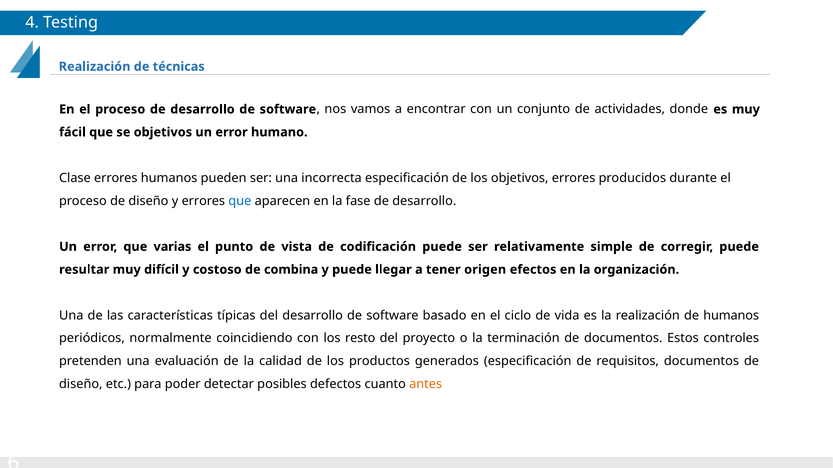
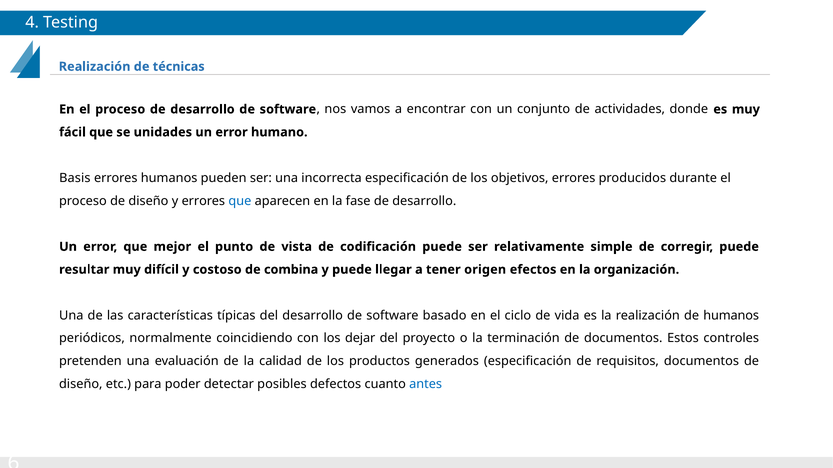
se objetivos: objetivos -> unidades (163, 132)
Clase: Clase -> Basis (75, 178)
varias: varias -> mejor (172, 247)
resto: resto -> dejar (360, 339)
antes colour: orange -> blue (426, 384)
